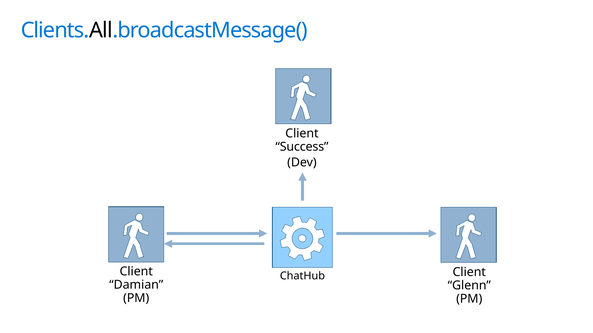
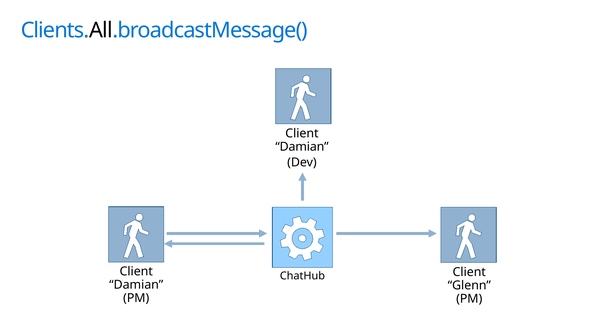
Success: Success -> Damian (302, 147)
